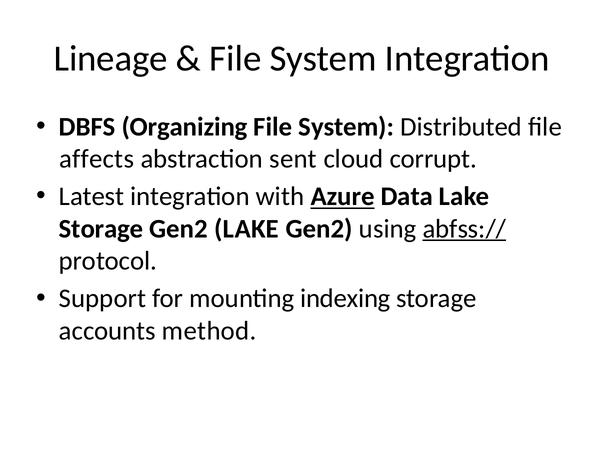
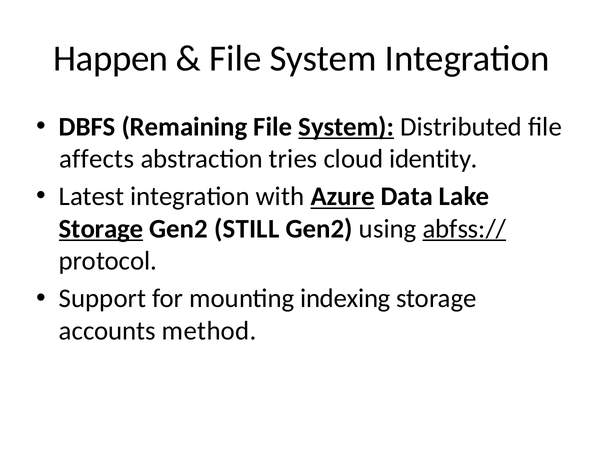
Lineage: Lineage -> Happen (111, 58)
Organizing: Organizing -> Remaining (185, 127)
System underline: none -> present (346, 127)
sent: sent -> tries (293, 159)
corrupt: corrupt -> identity (433, 159)
Storage underline: none -> present (101, 229)
Gen2 LAKE: LAKE -> STILL (247, 229)
